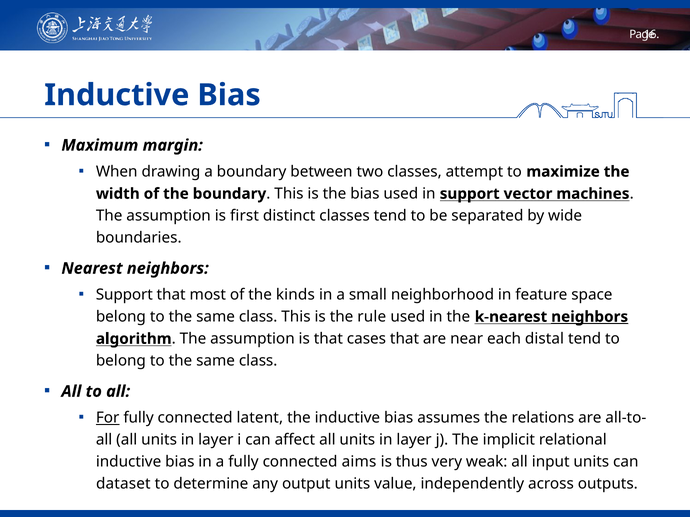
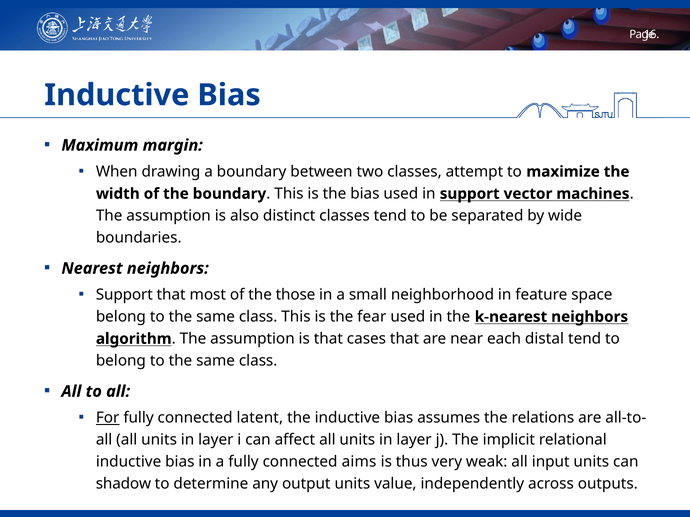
first: first -> also (245, 216)
kinds: kinds -> those (296, 295)
rule: rule -> fear (372, 317)
neighbors underline: present -> none (590, 317)
dataset: dataset -> shadow (123, 484)
